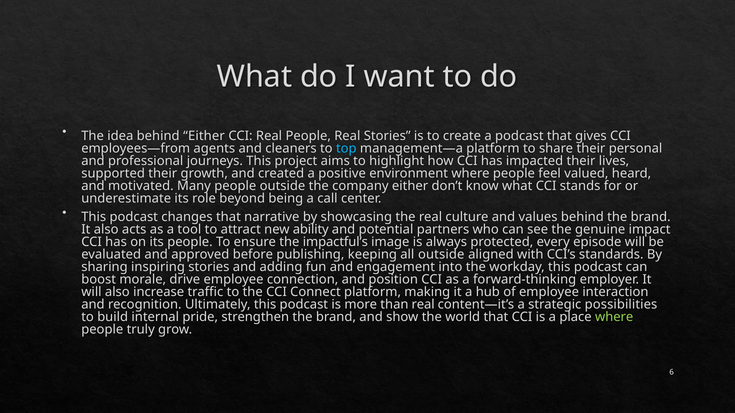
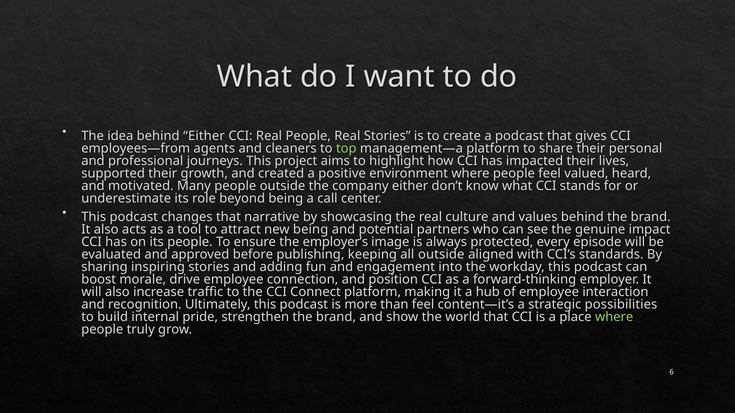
top colour: light blue -> light green (346, 149)
new ability: ability -> being (311, 230)
impactful’s: impactful’s -> employer’s (335, 242)
than real: real -> feel (423, 305)
